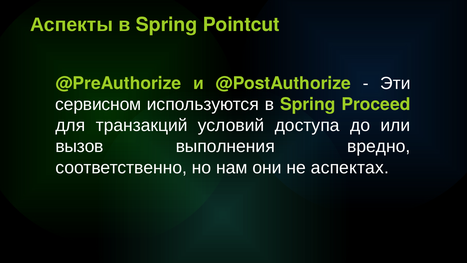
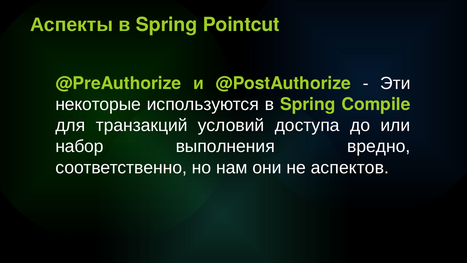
сервисном: сервисном -> некоторые (98, 104)
Proceed: Proceed -> Compile (376, 104)
вызов: вызов -> набор (79, 146)
аспектах: аспектах -> аспектов (350, 167)
